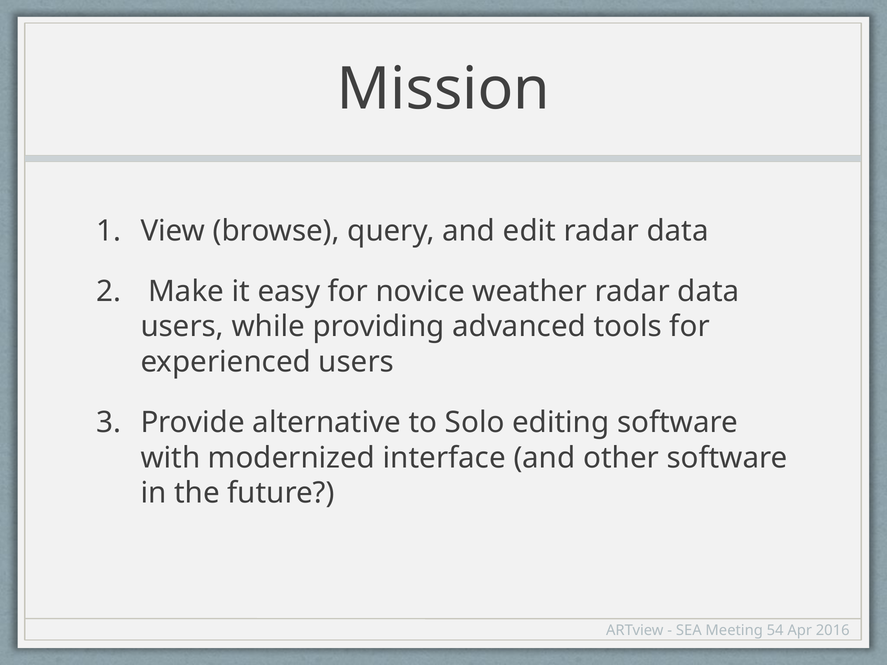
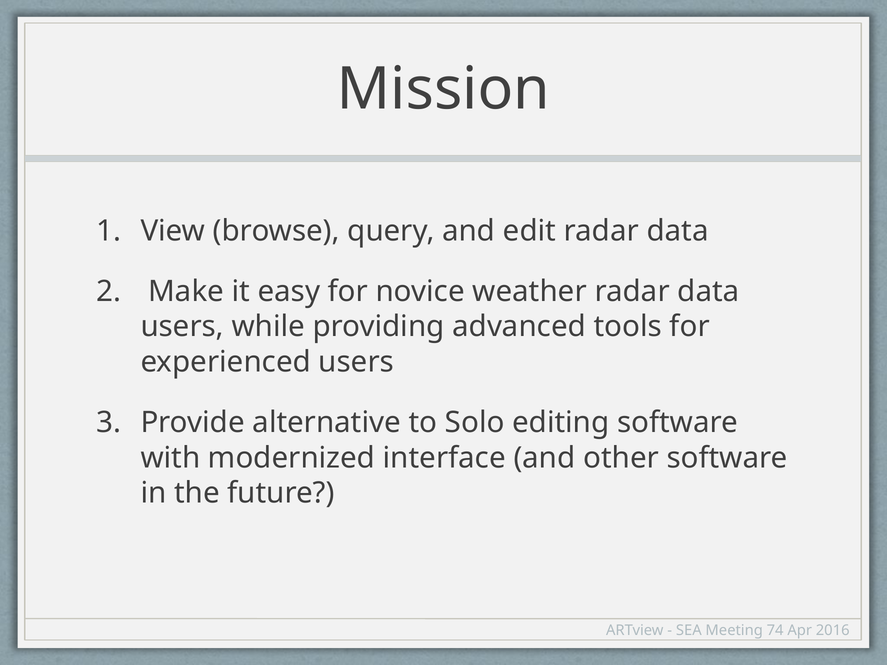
54: 54 -> 74 (775, 630)
